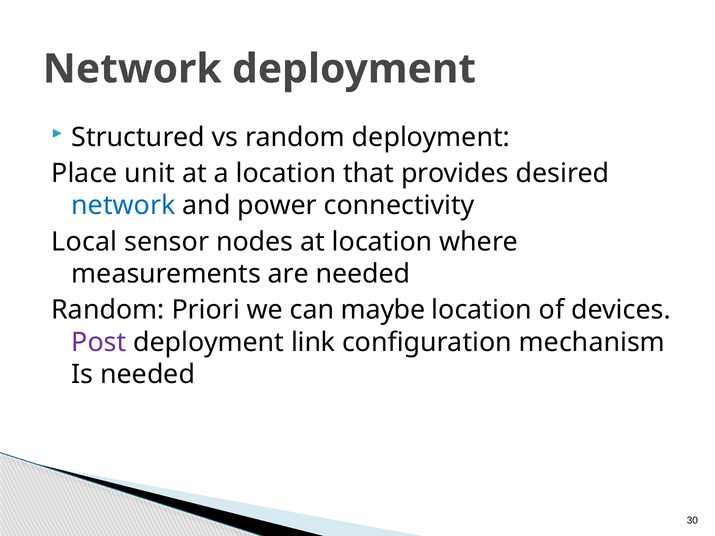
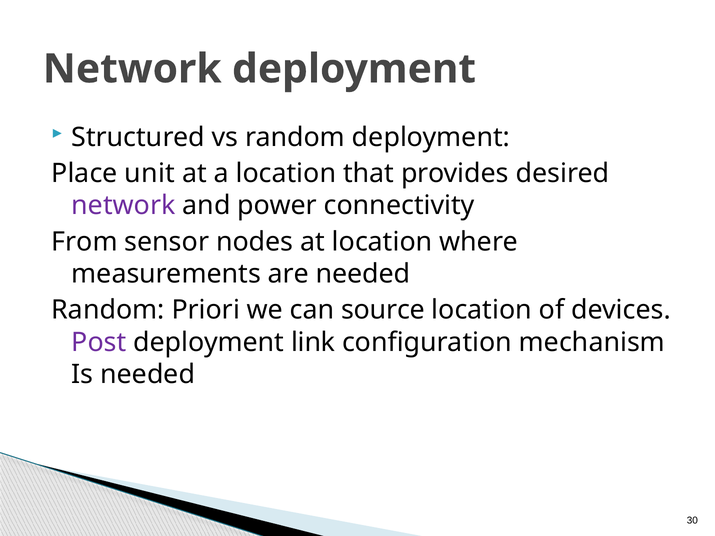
network colour: blue -> purple (123, 206)
Local: Local -> From (84, 242)
maybe: maybe -> source (383, 310)
